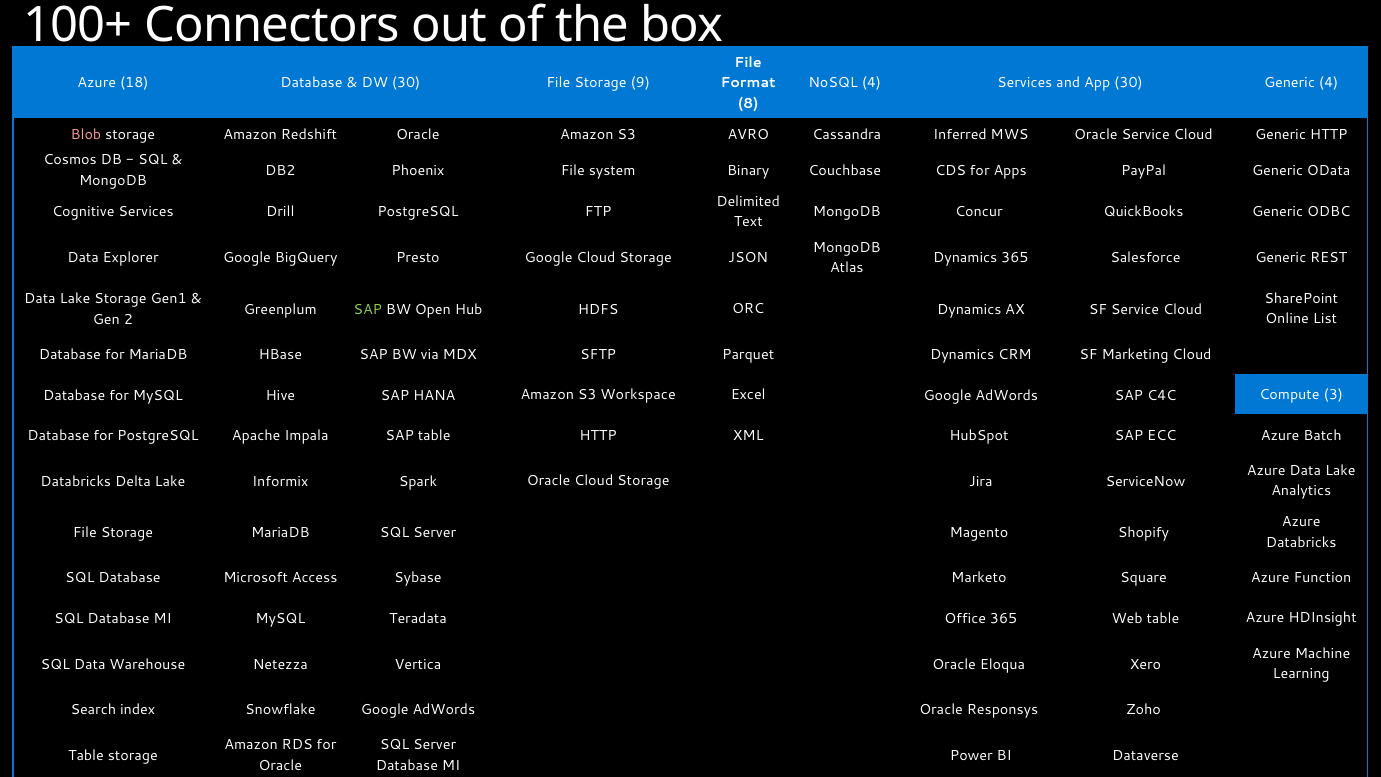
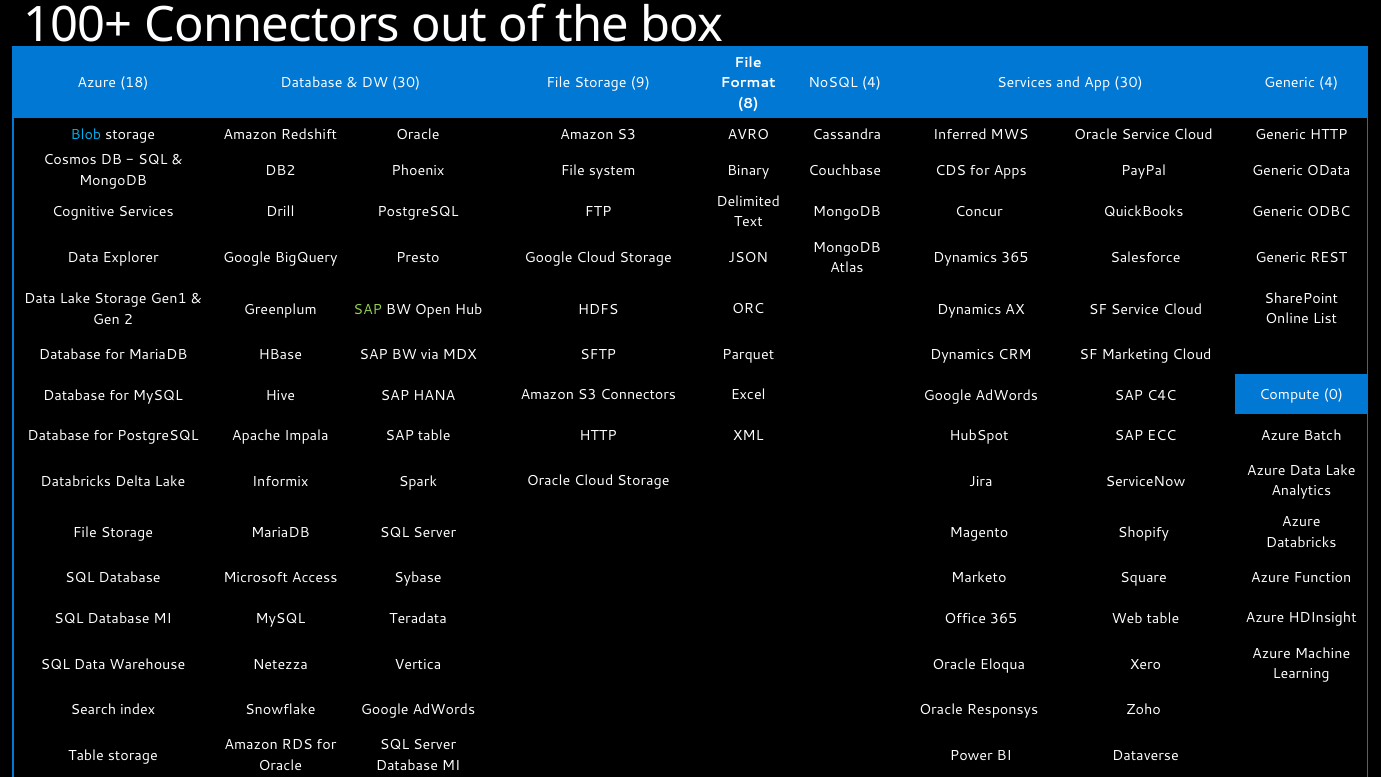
Blob colour: pink -> light blue (86, 134)
S3 Workspace: Workspace -> Connectors (638, 395)
3: 3 -> 0 (1333, 395)
